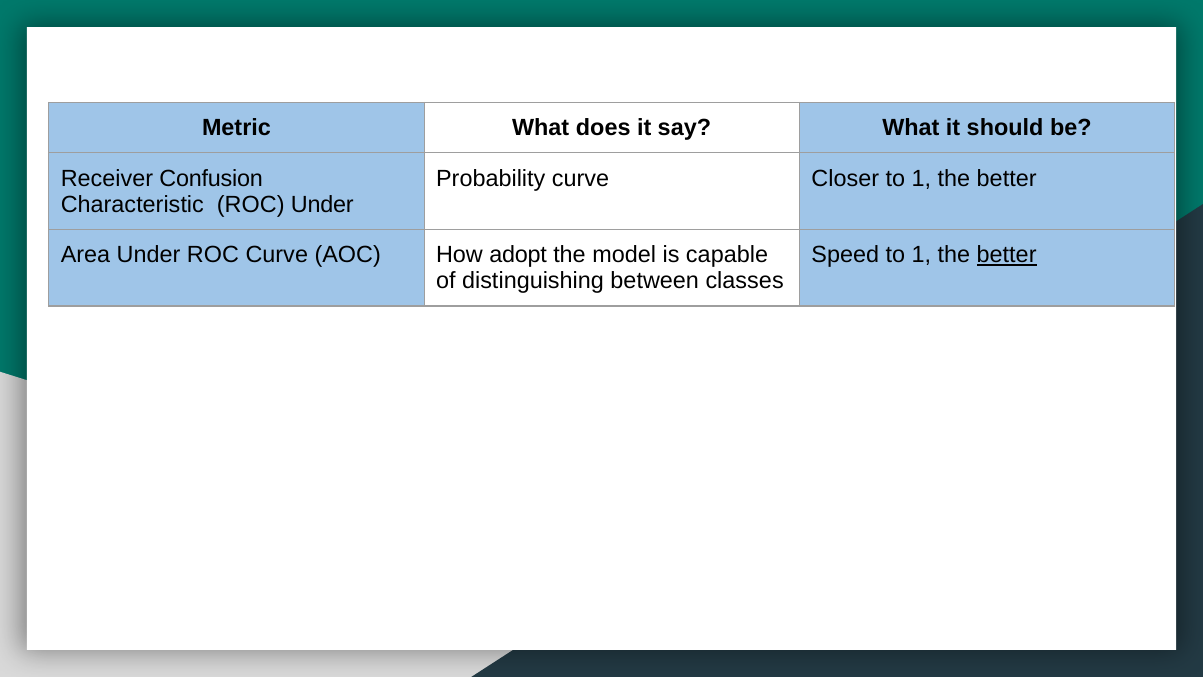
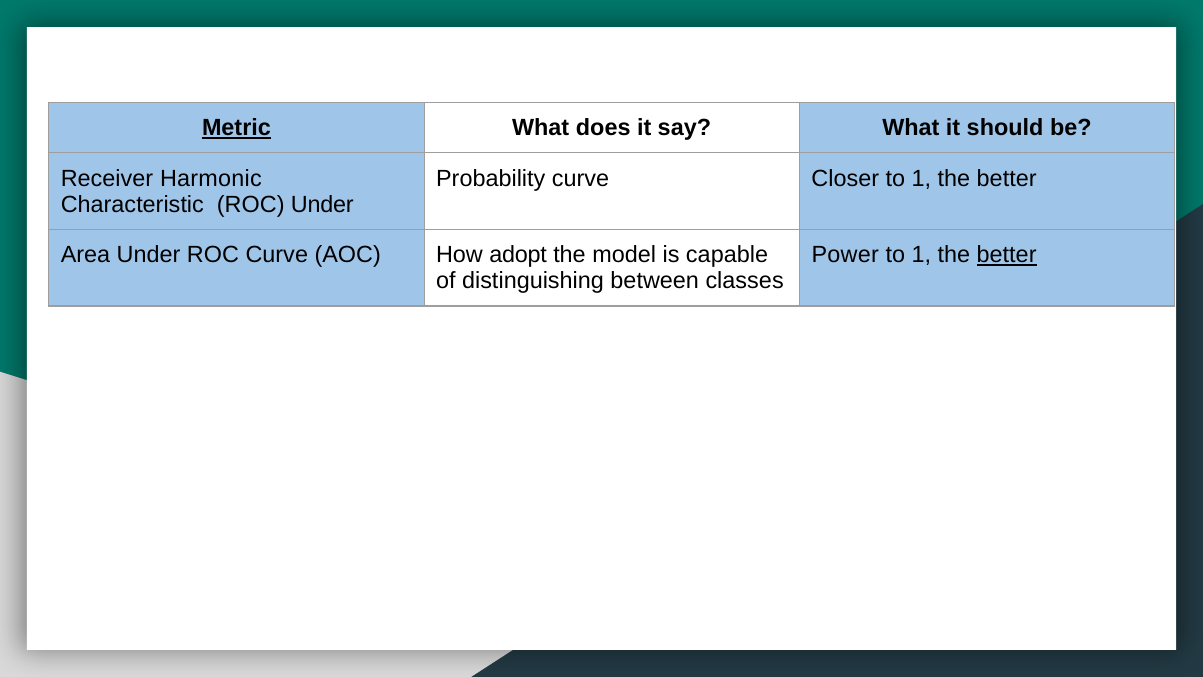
Metric underline: none -> present (236, 128)
Confusion: Confusion -> Harmonic (211, 178)
Speed: Speed -> Power (845, 255)
